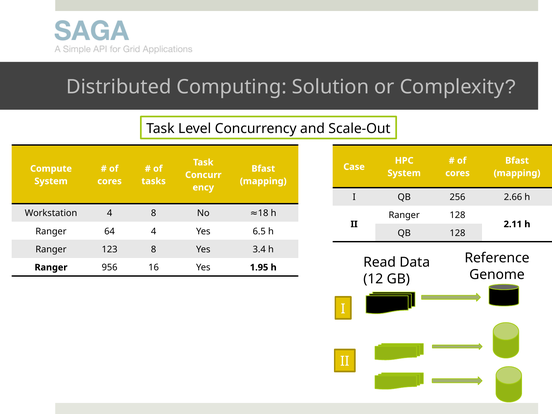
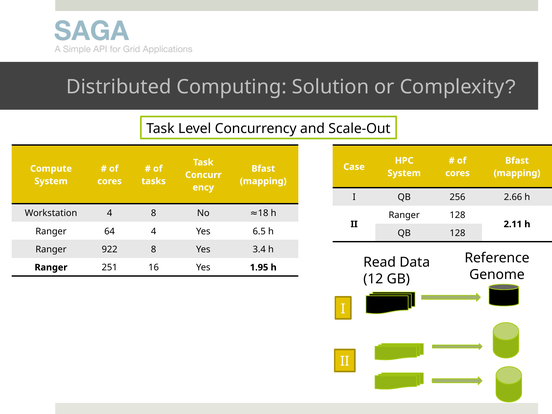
123: 123 -> 922 (110, 249)
956: 956 -> 251 (110, 267)
